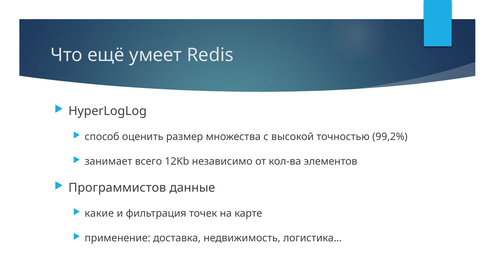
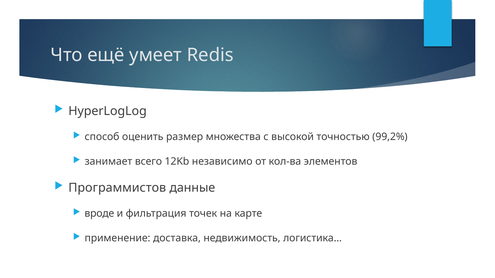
какие: какие -> вроде (99, 214)
